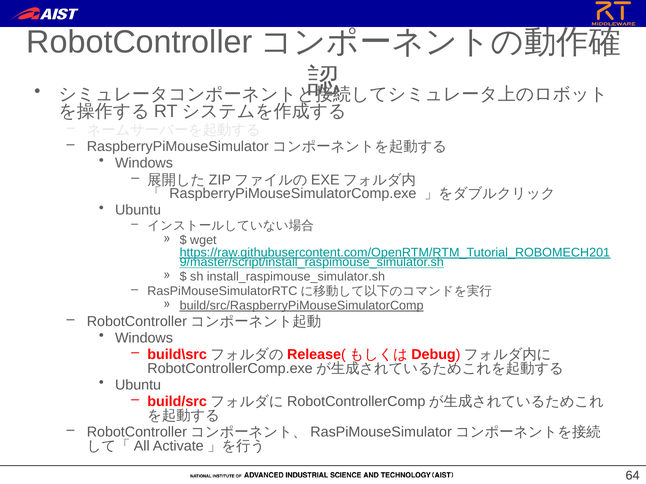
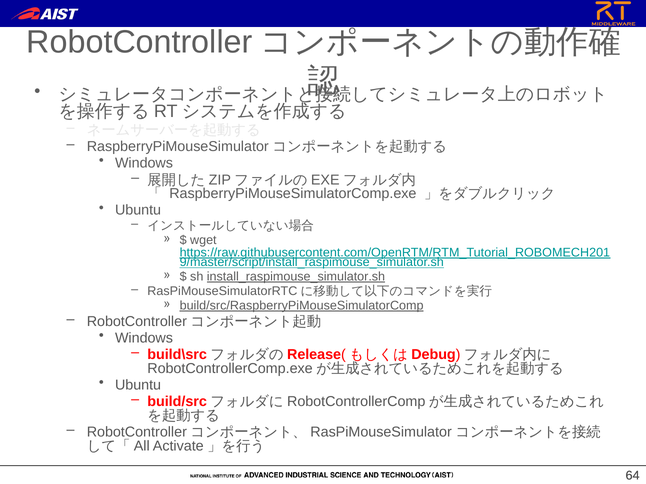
install_raspimouse_simulator.sh underline: none -> present (296, 277)
